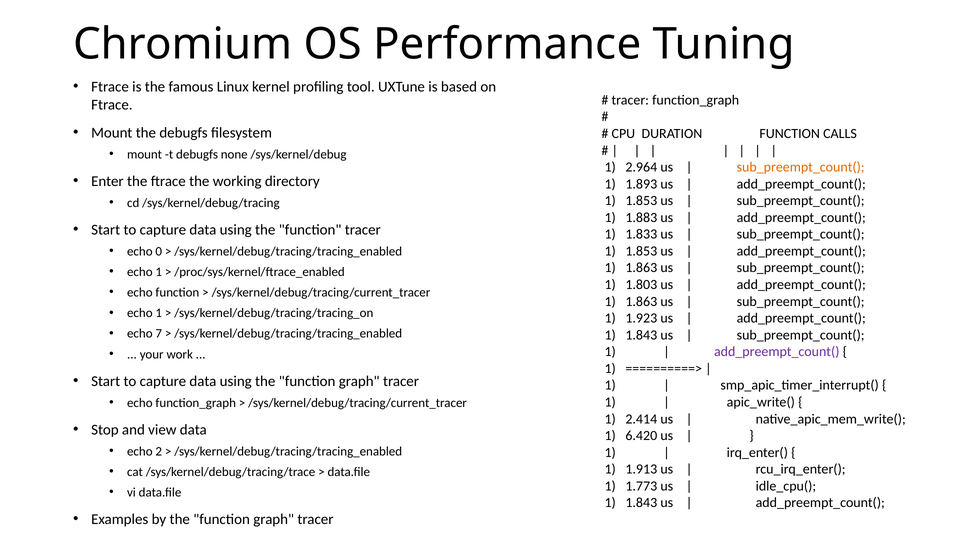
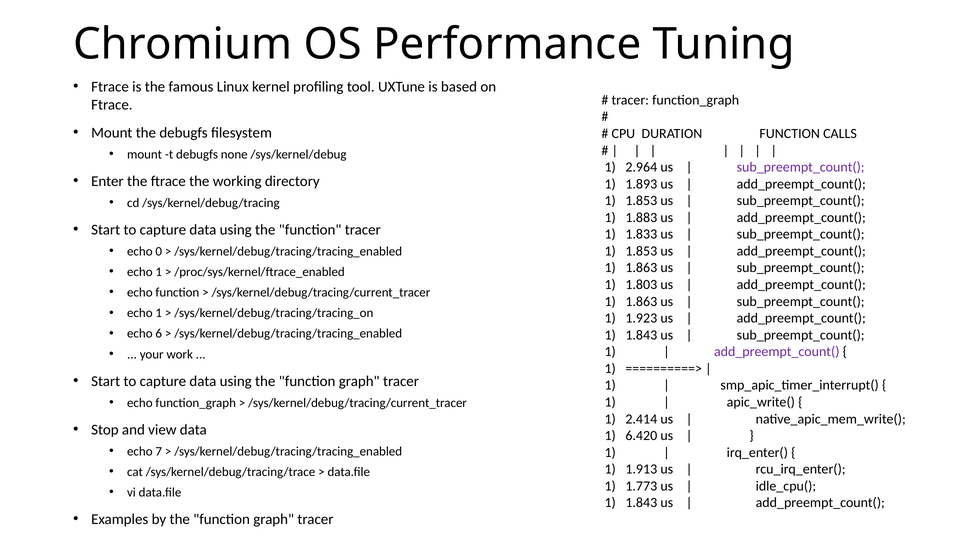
sub_preempt_count( colour: orange -> purple (801, 167)
7: 7 -> 6 (159, 334)
2: 2 -> 7 (159, 451)
